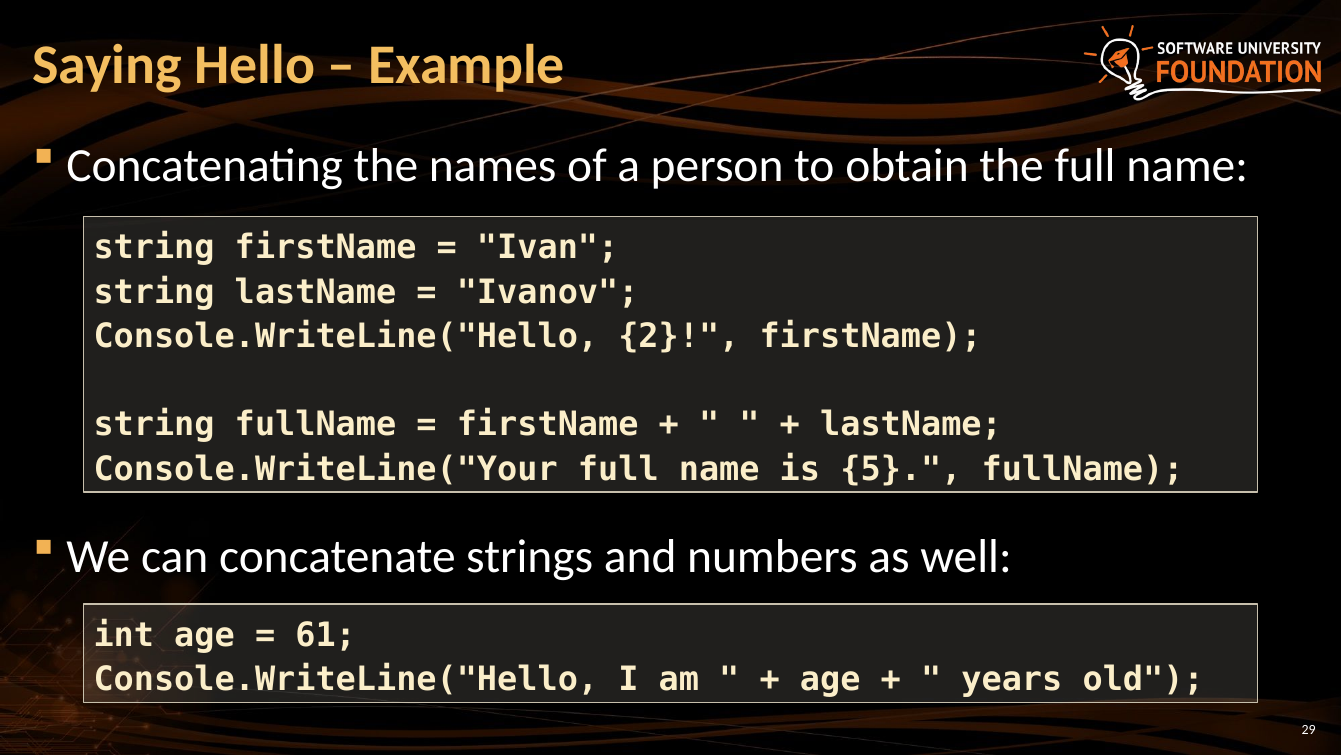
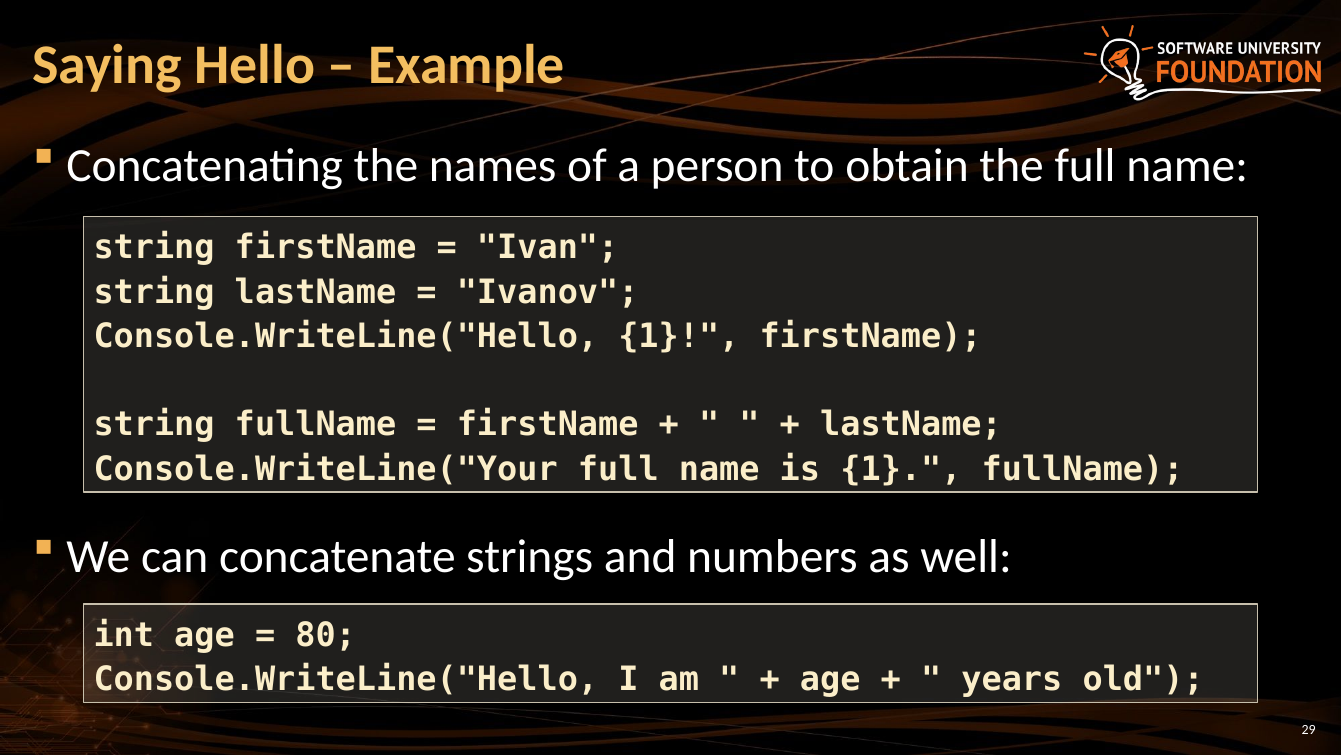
Console.WriteLine("Hello 2: 2 -> 1 (679, 336)
is 5: 5 -> 1 (901, 469)
61: 61 -> 80 (326, 635)
